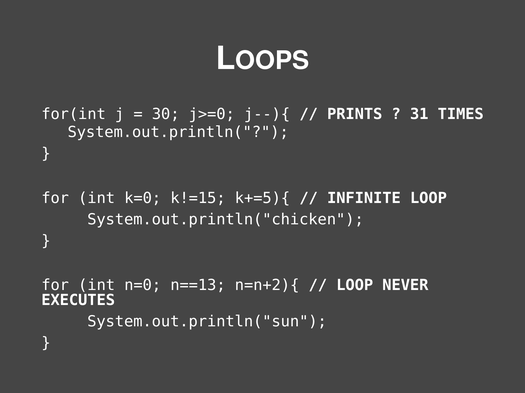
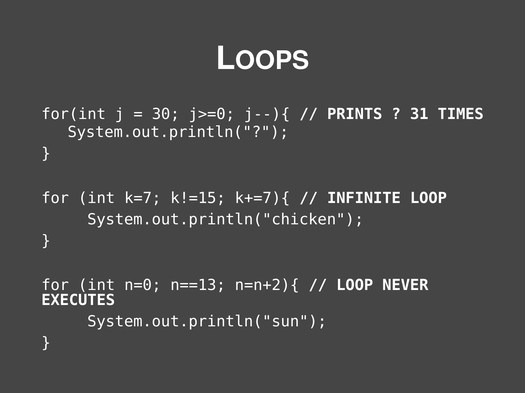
k=0: k=0 -> k=7 (143, 198)
k+=5){: k+=5){ -> k+=7){ (262, 198)
